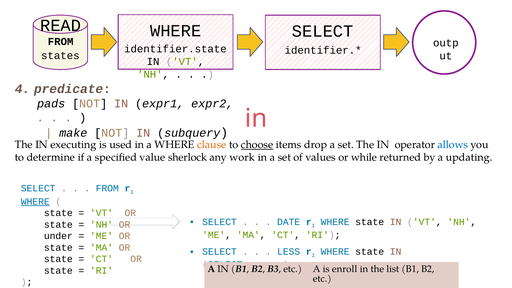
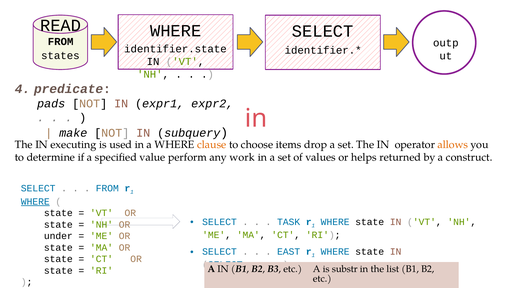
choose underline: present -> none (257, 145)
allows colour: blue -> orange (453, 145)
sherlock: sherlock -> perform (187, 157)
while: while -> helps (364, 157)
updating: updating -> construct (469, 157)
DATE: DATE -> TASK (289, 222)
LESS: LESS -> EAST (289, 252)
enroll: enroll -> substr (345, 269)
